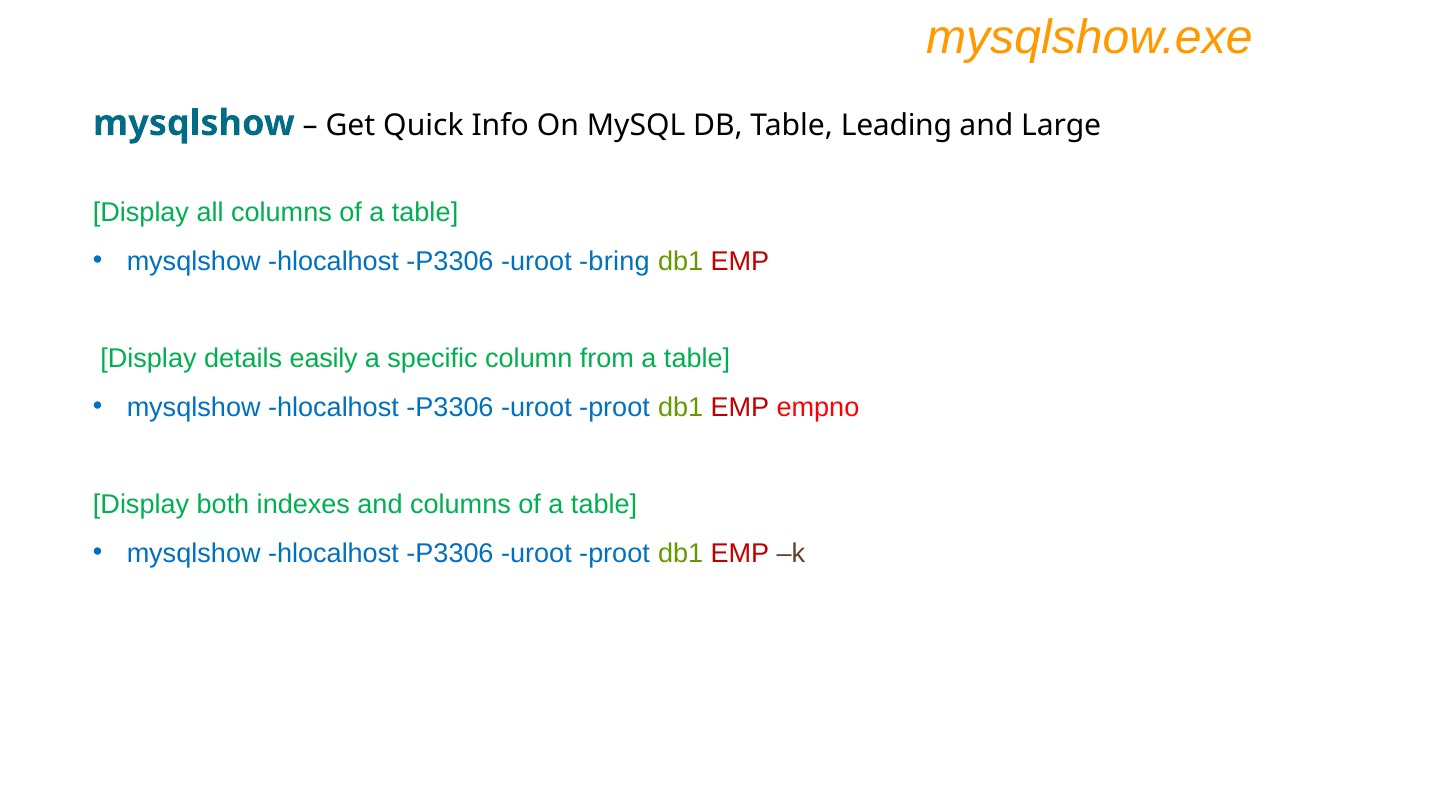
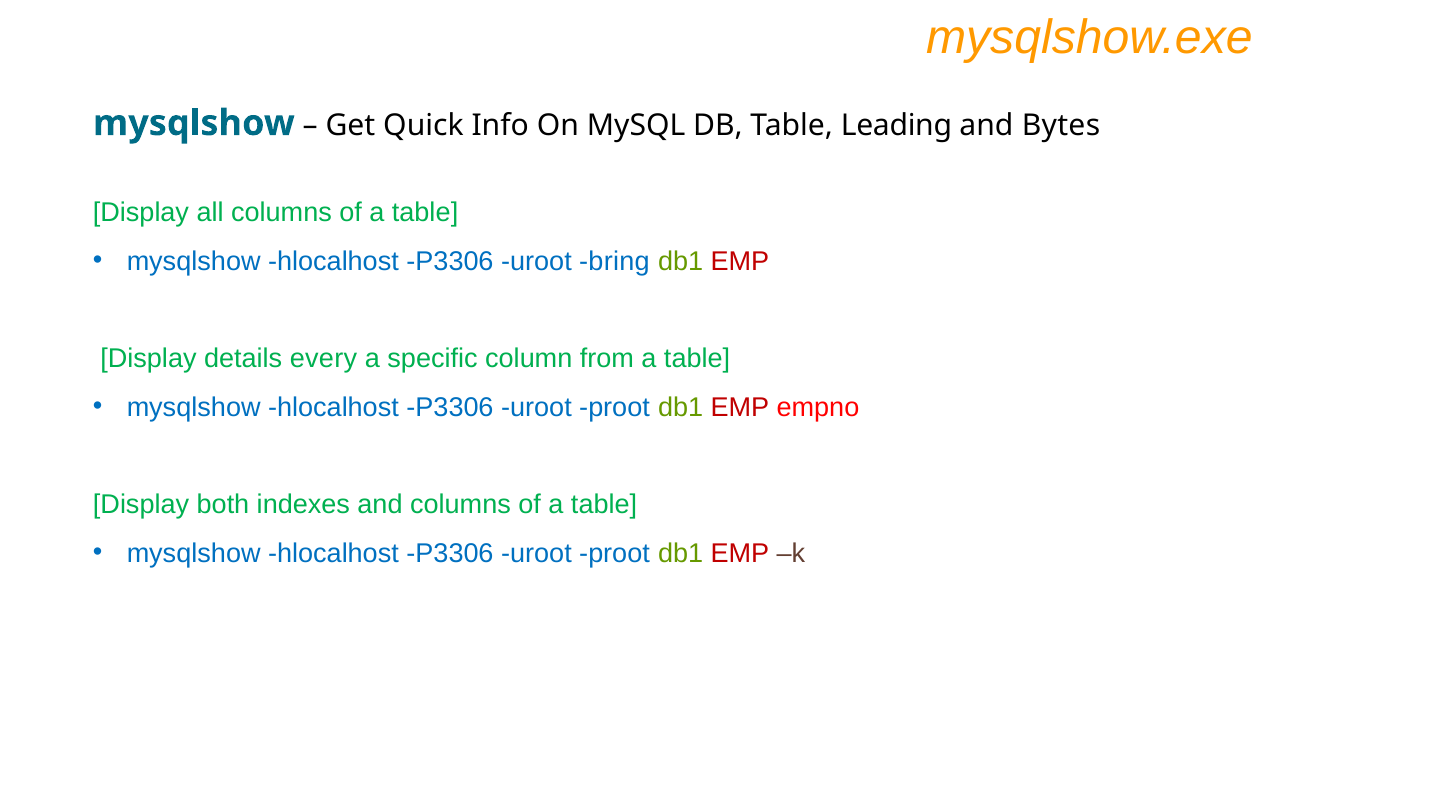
Large: Large -> Bytes (1061, 125)
easily: easily -> every (323, 359)
